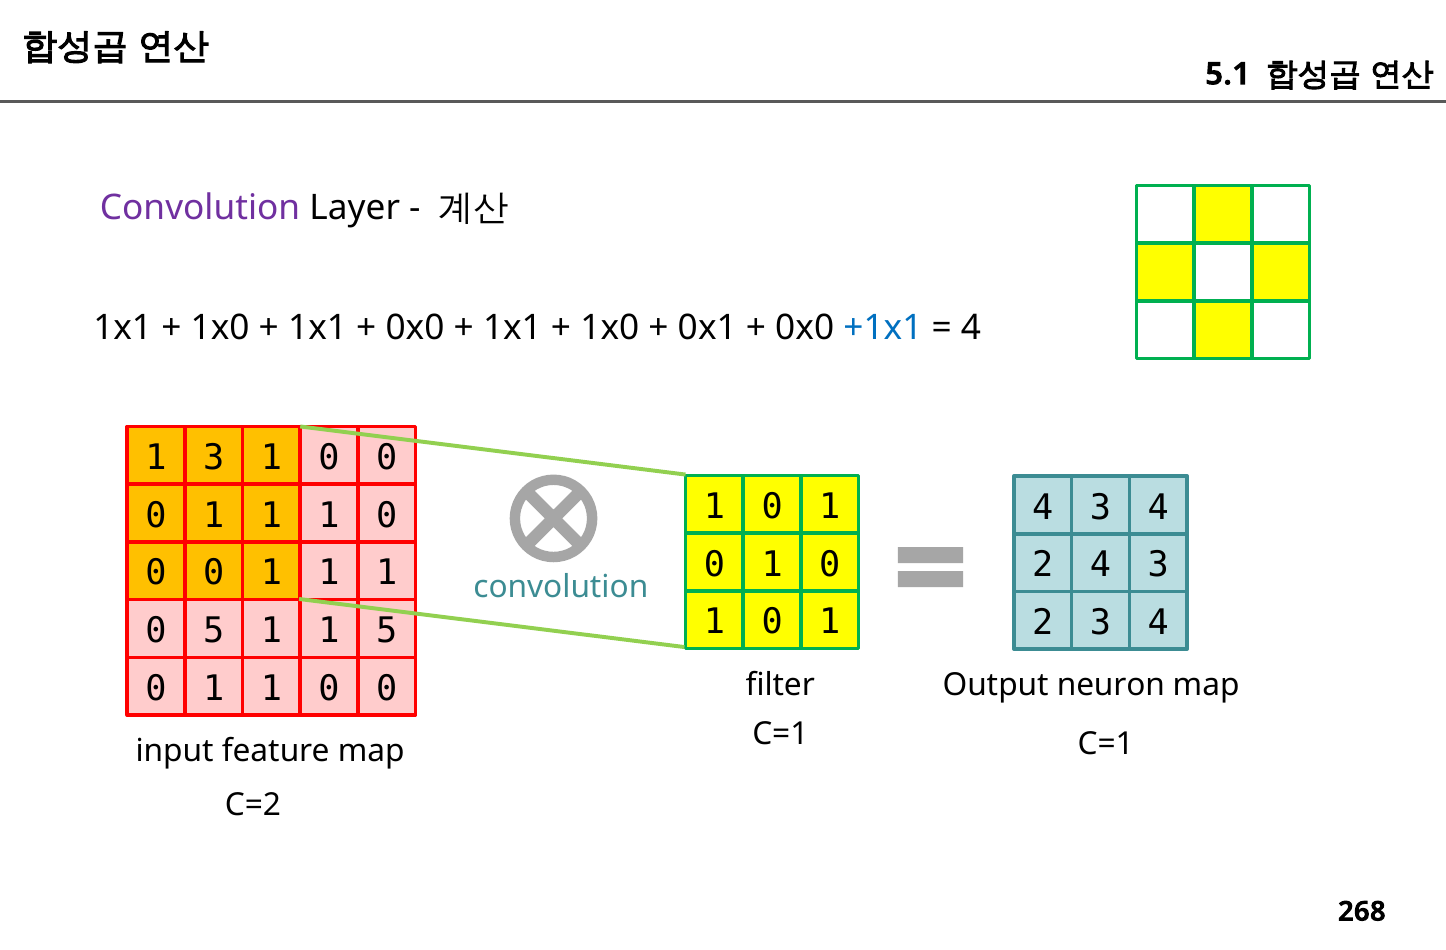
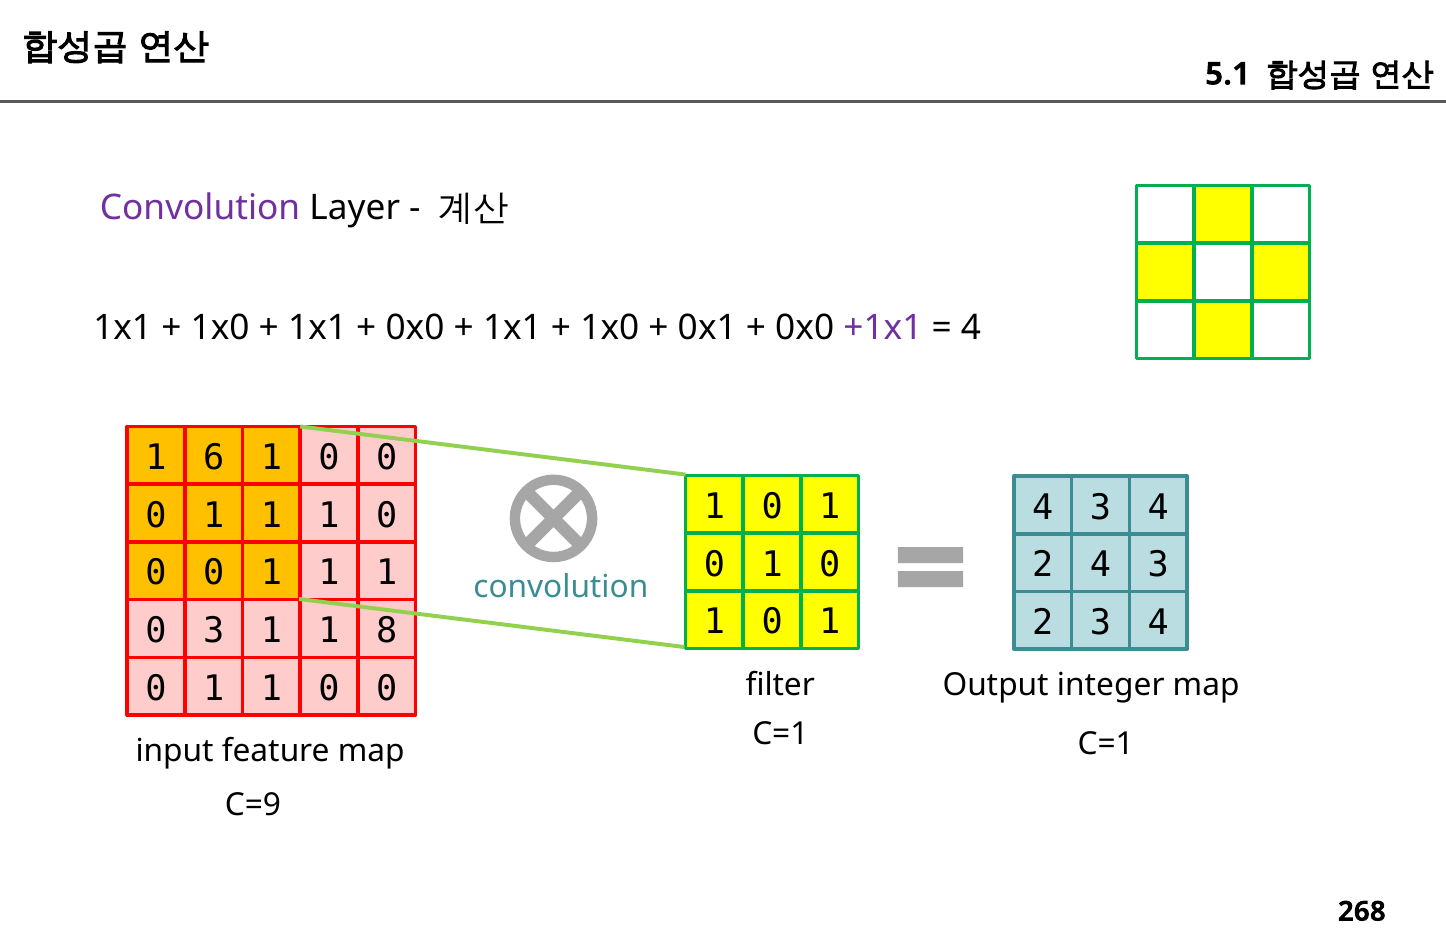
+1x1 colour: blue -> purple (883, 328)
1 3: 3 -> 6 (214, 458)
0 5: 5 -> 3 (214, 631)
1 5: 5 -> 8 (387, 631)
neuron: neuron -> integer (1111, 685)
C=2: C=2 -> C=9 (253, 804)
